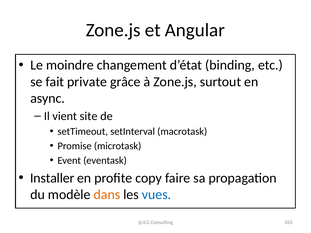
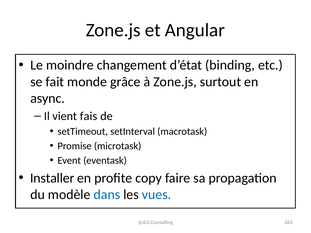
private: private -> monde (87, 82)
site: site -> fais (89, 116)
dans colour: orange -> blue (107, 195)
